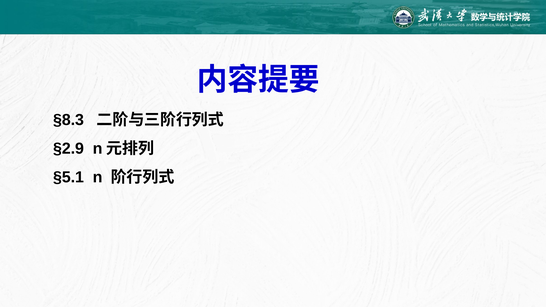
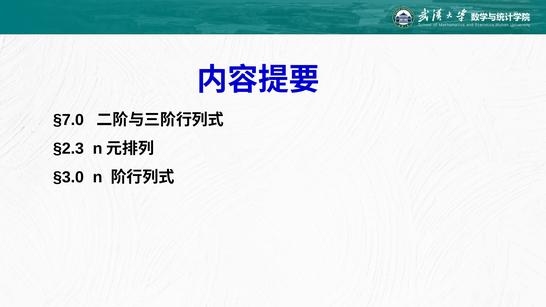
§8.3: §8.3 -> §7.0 (68, 120)
§2.9: §2.9 -> §2.3 (68, 148)
§5.1: §5.1 -> §3.0 (68, 177)
